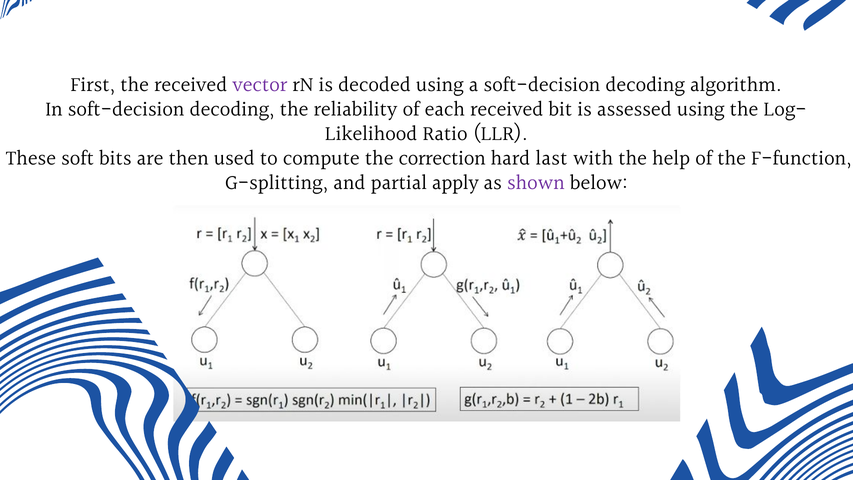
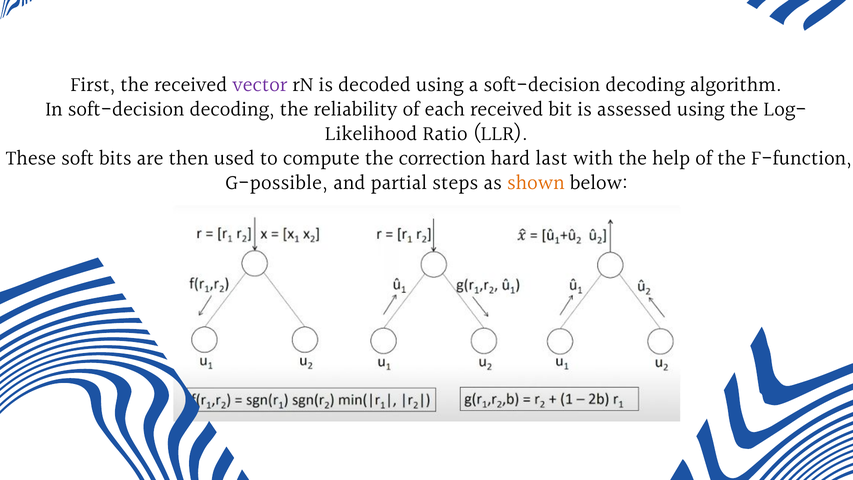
G-splitting: G-splitting -> G-possible (276, 183)
apply: apply -> steps (455, 183)
shown colour: purple -> orange (536, 183)
